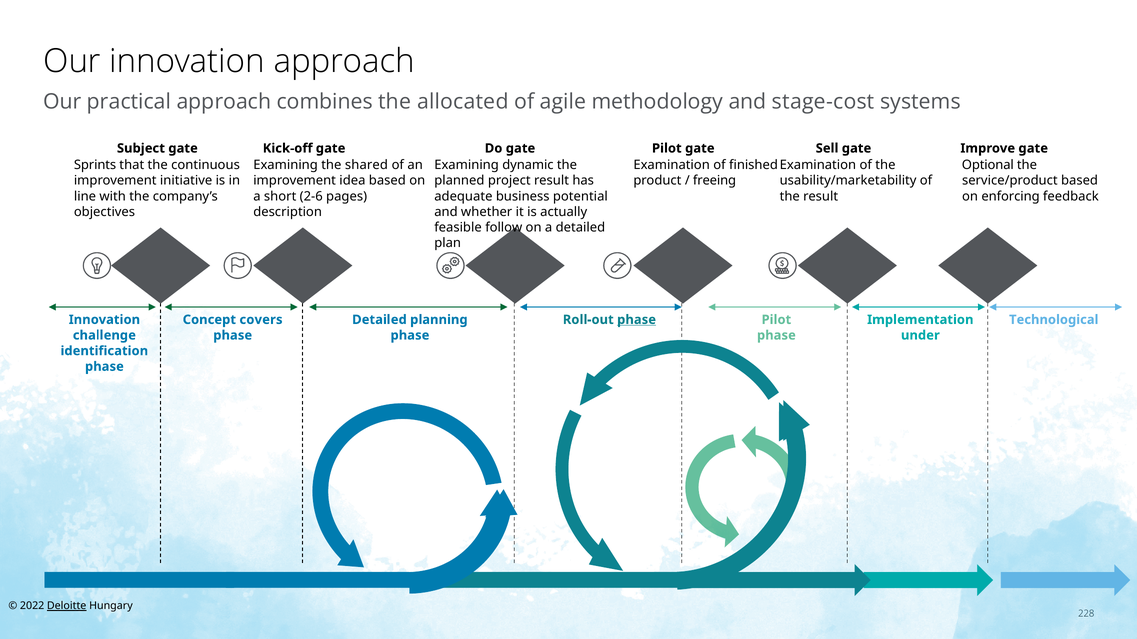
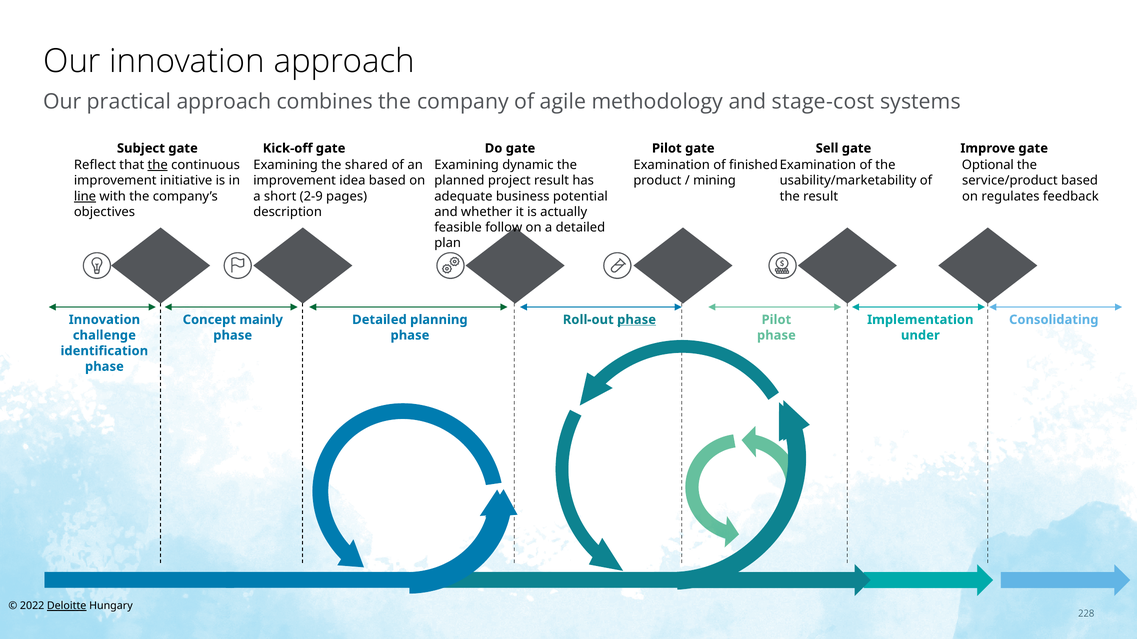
allocated: allocated -> company (463, 102)
Sprints: Sprints -> Reflect (95, 165)
the underline: none -> present (158, 165)
freeing: freeing -> mining (714, 181)
line underline: none -> present (85, 196)
2-6: 2-6 -> 2-9 (311, 196)
enforcing: enforcing -> regulates (1010, 196)
covers: covers -> mainly (261, 320)
Technological: Technological -> Consolidating (1054, 320)
